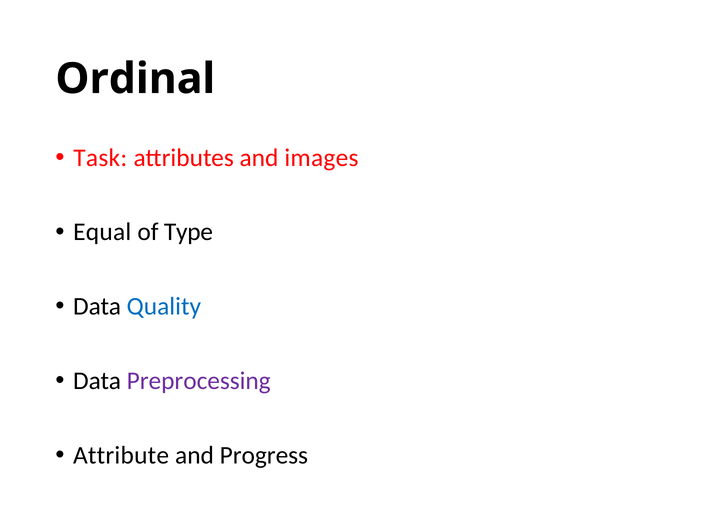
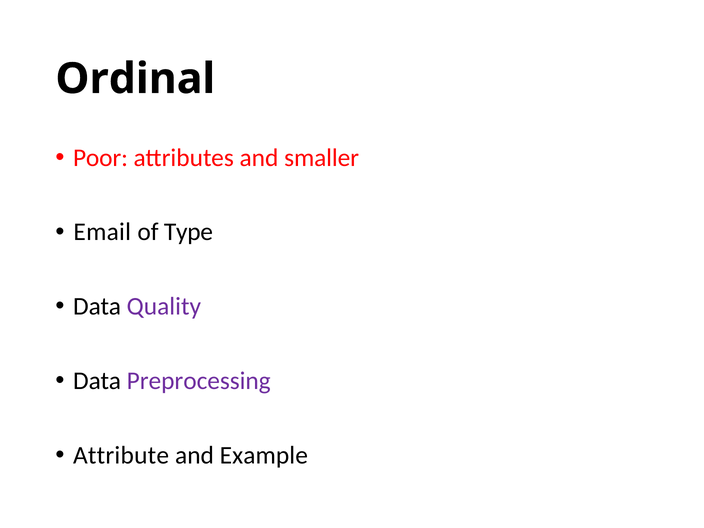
Task: Task -> Poor (100, 158)
images: images -> smaller (322, 158)
Equal: Equal -> Email (102, 232)
Quality colour: blue -> purple (164, 307)
Progress: Progress -> Example (264, 455)
